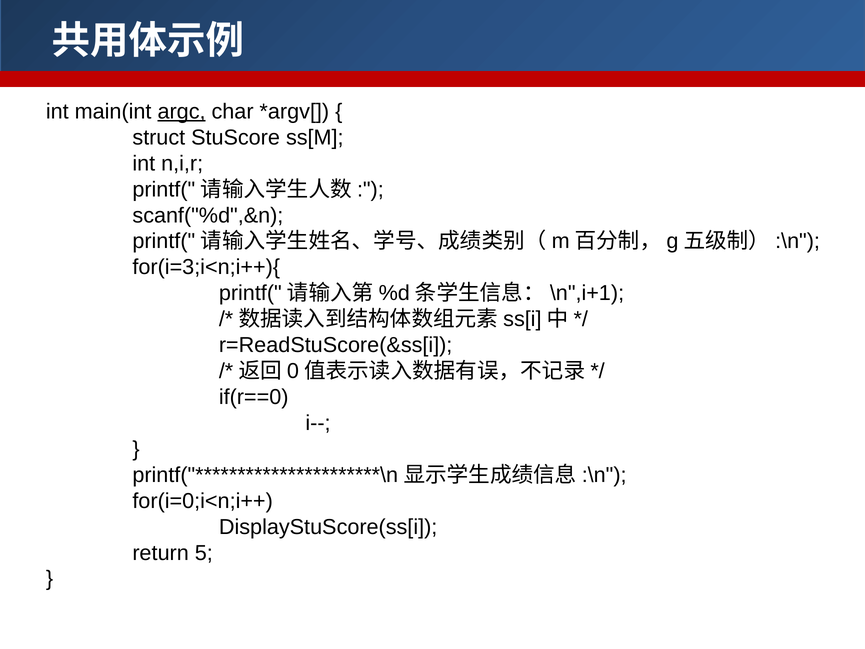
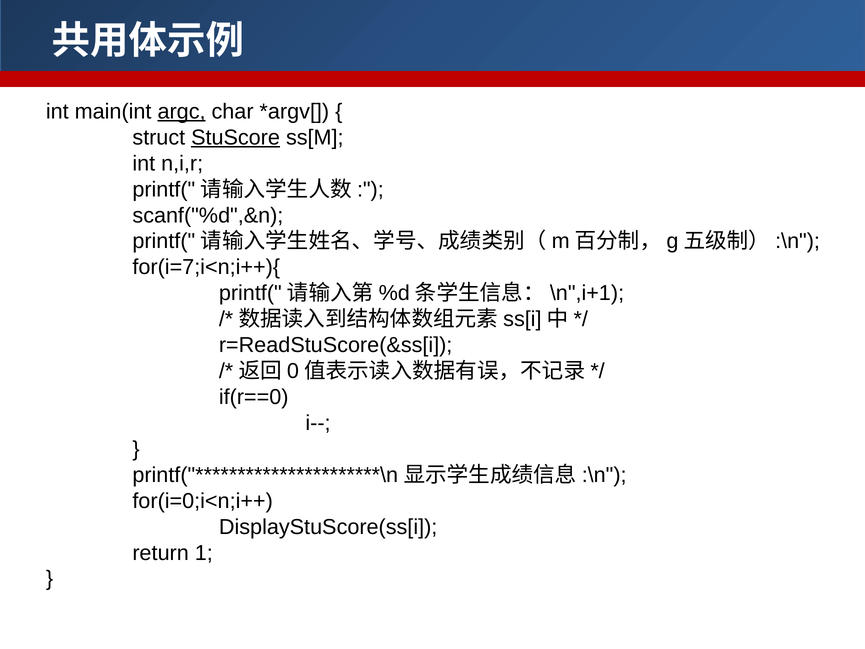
StuScore underline: none -> present (236, 137)
for(i=3;i<n;i++){: for(i=3;i<n;i++){ -> for(i=7;i<n;i++){ (206, 267)
5: 5 -> 1 (204, 553)
